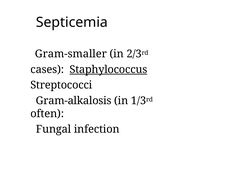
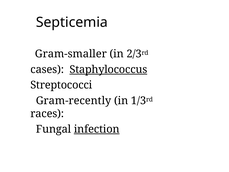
Gram-alkalosis: Gram-alkalosis -> Gram-recently (74, 100)
often: often -> races (47, 113)
infection underline: none -> present (97, 129)
